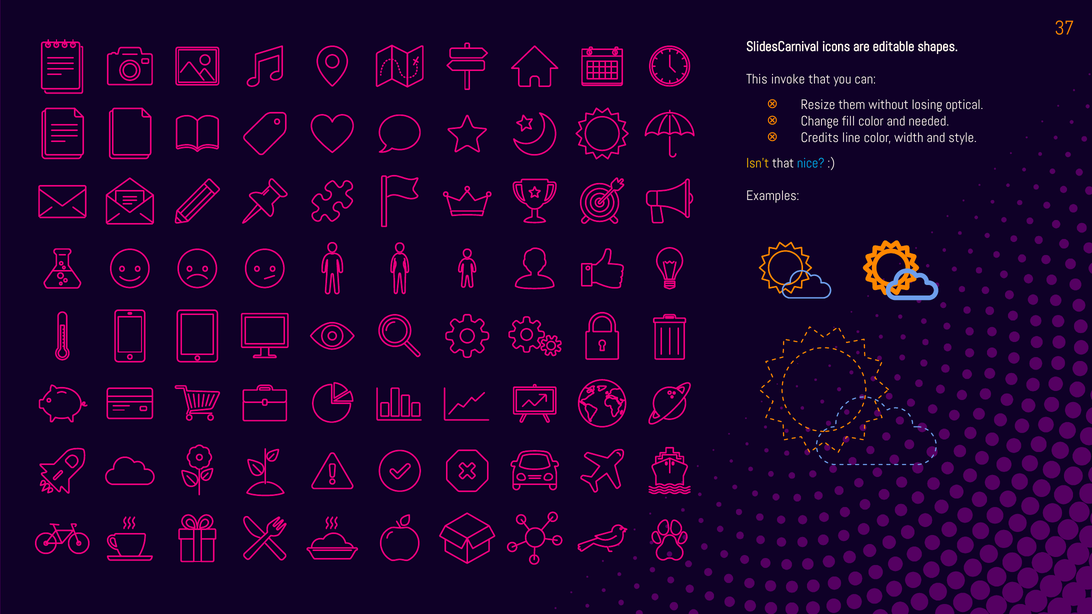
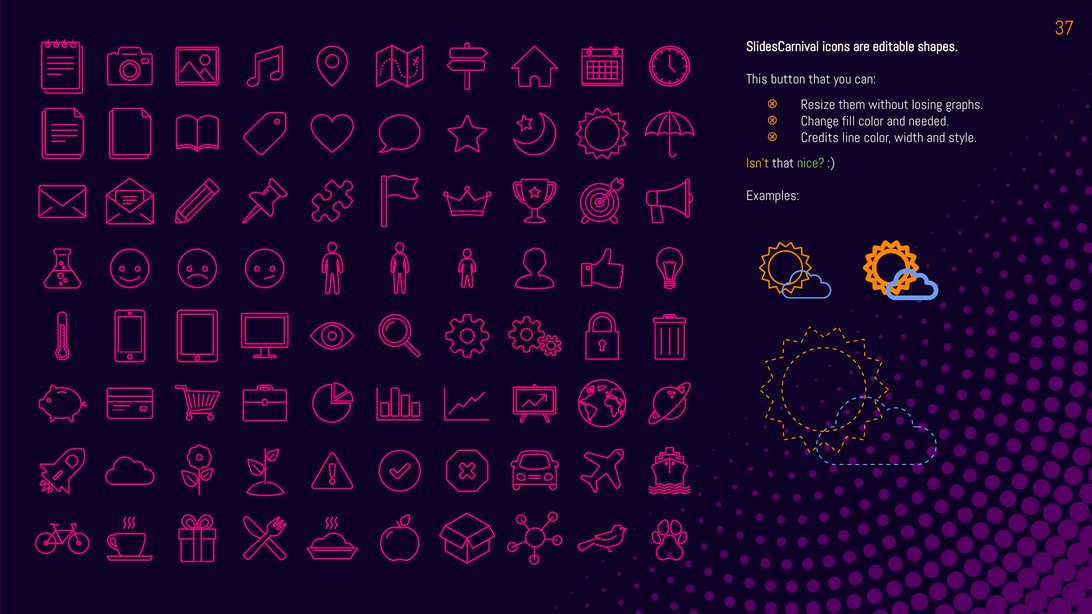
invoke: invoke -> button (788, 79)
optical: optical -> graphs (964, 105)
nice colour: light blue -> light green (811, 163)
